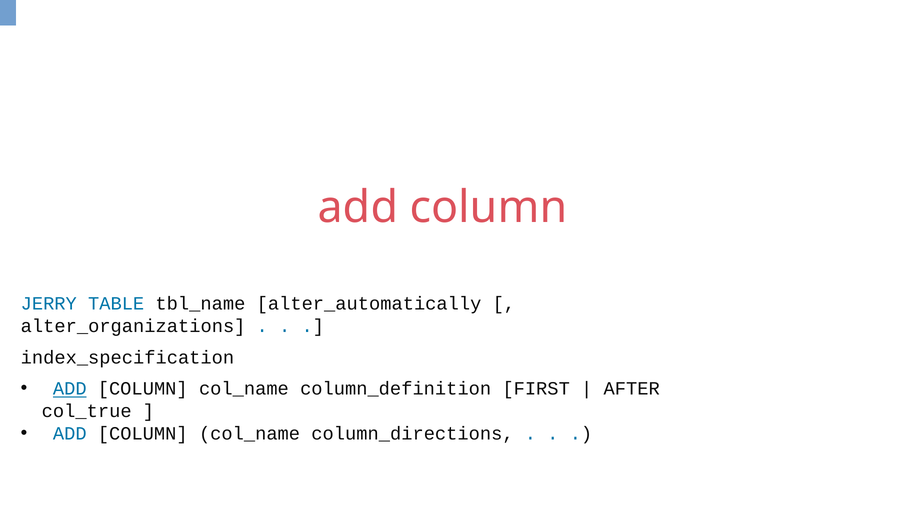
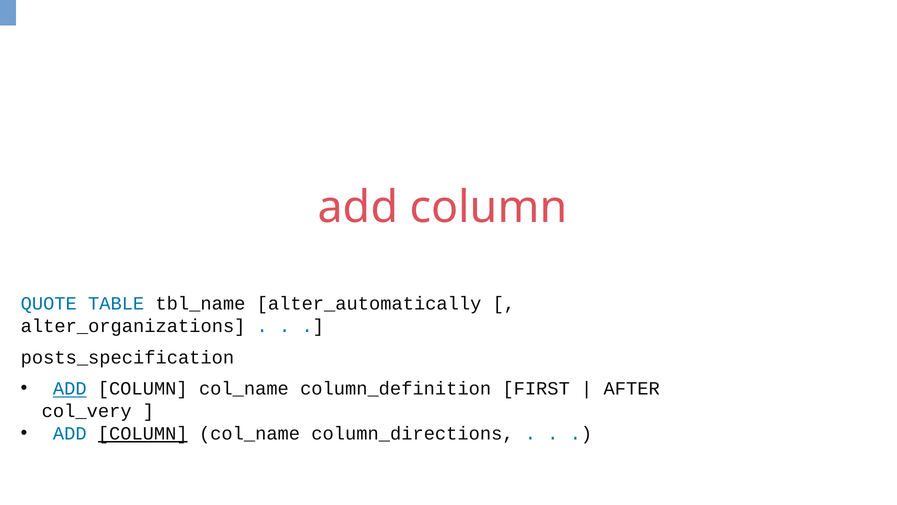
JERRY: JERRY -> QUOTE (49, 303)
index_specification: index_specification -> posts_specification (127, 357)
col_true: col_true -> col_very (87, 411)
COLUMN underline: none -> present (143, 433)
